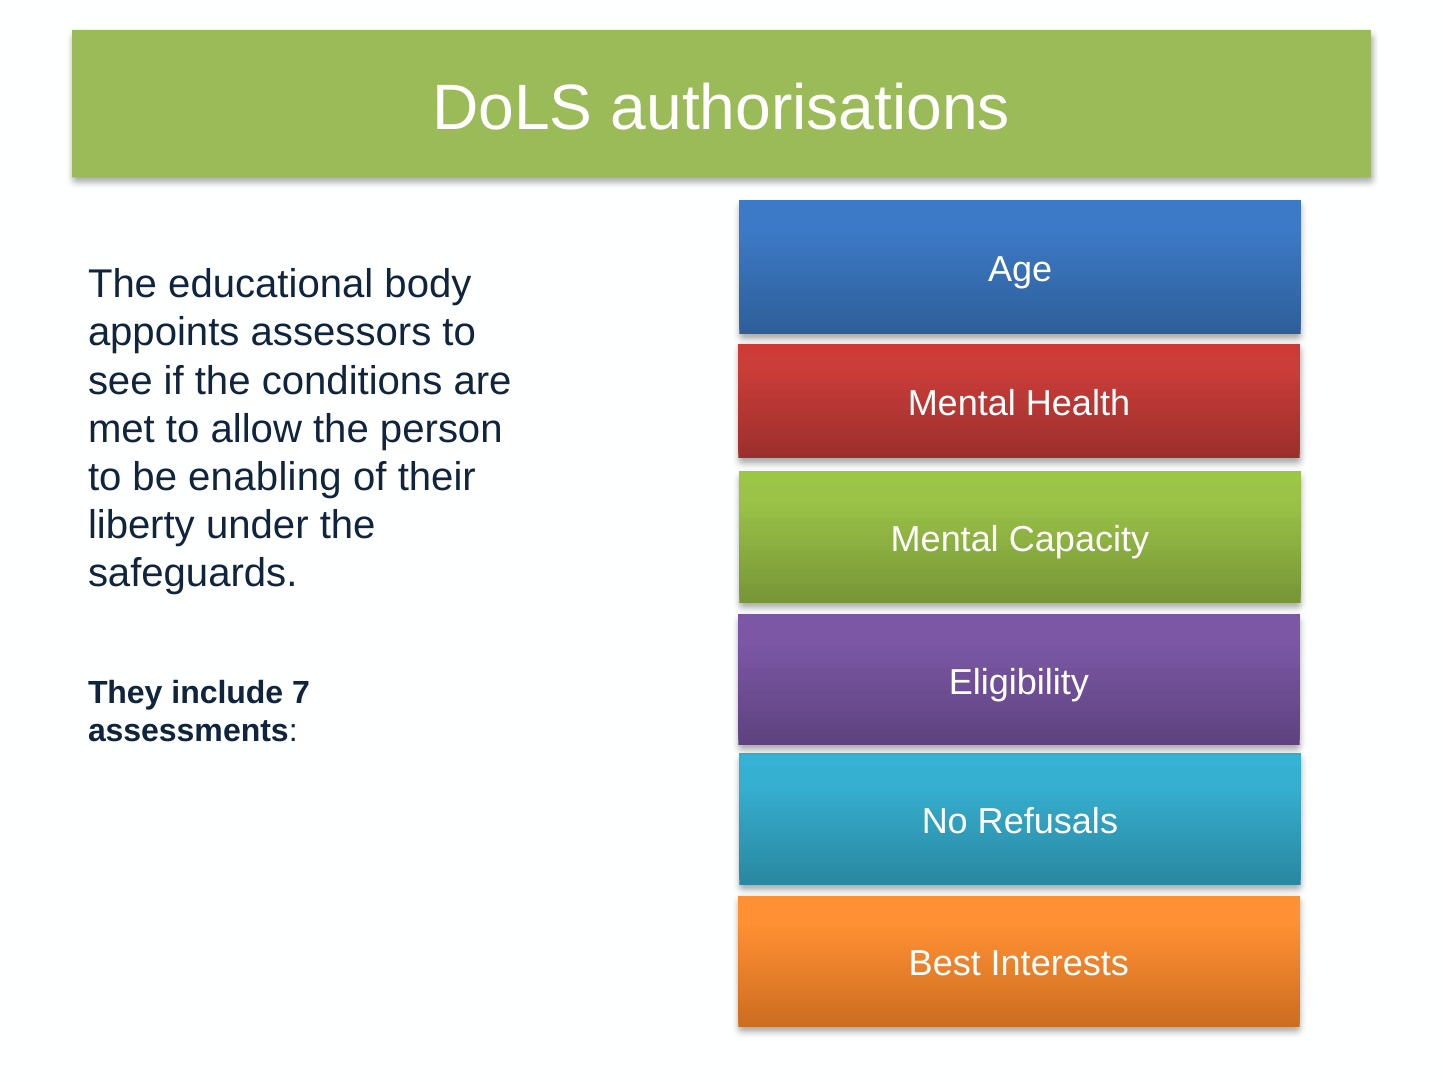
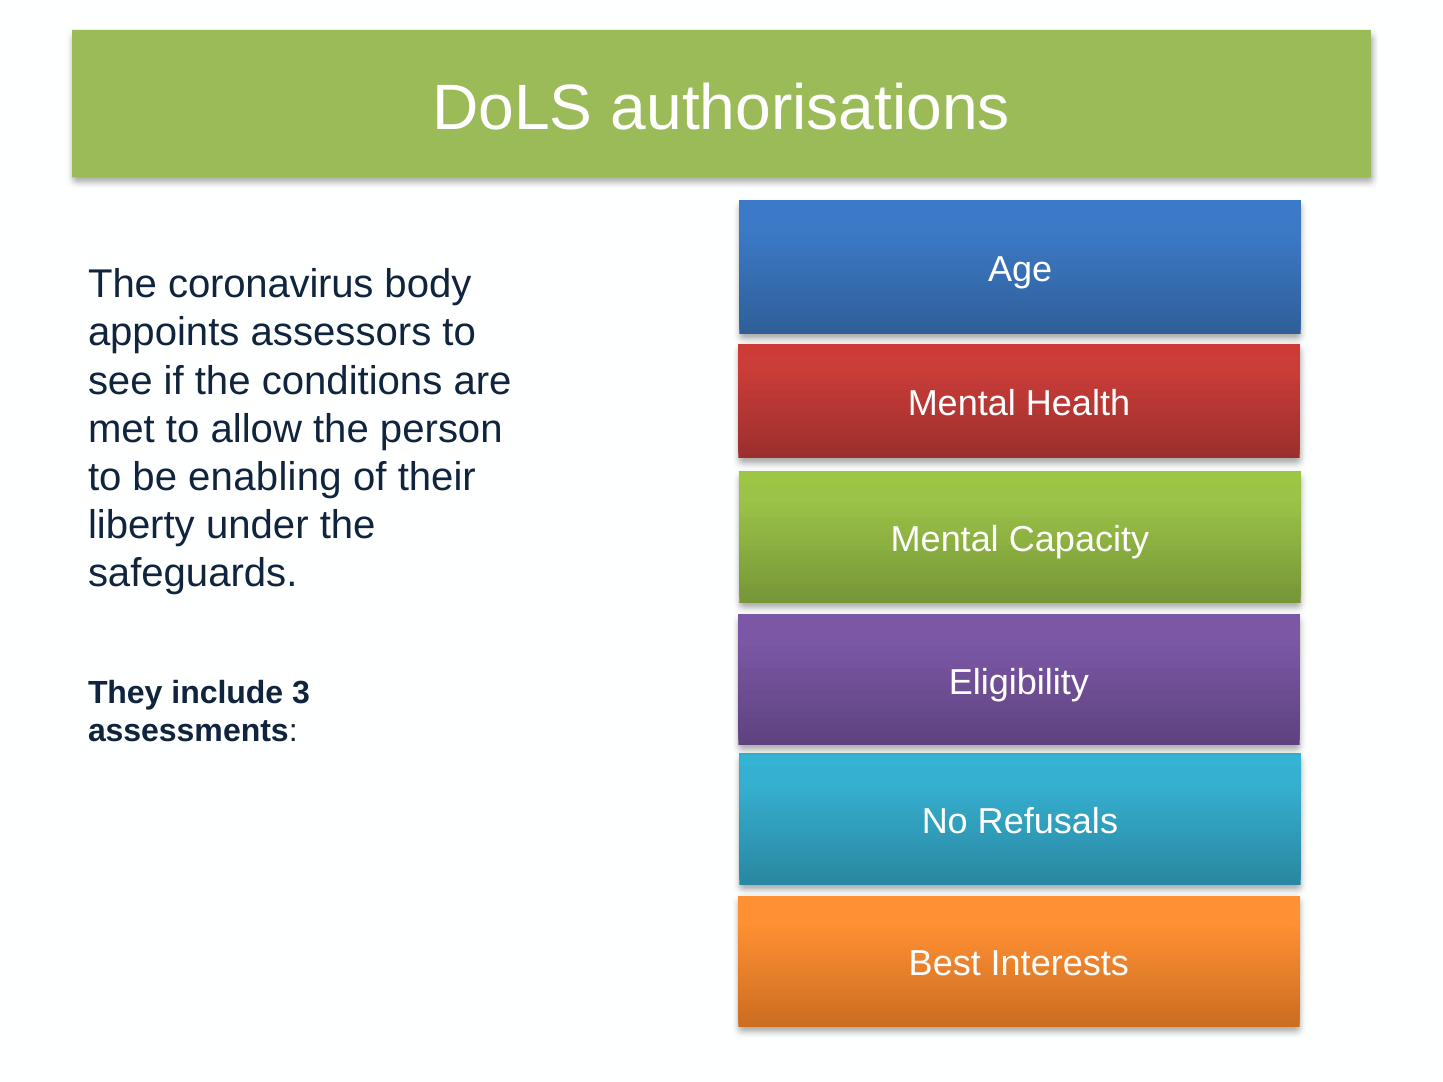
educational: educational -> coronavirus (271, 285)
7: 7 -> 3 (301, 693)
